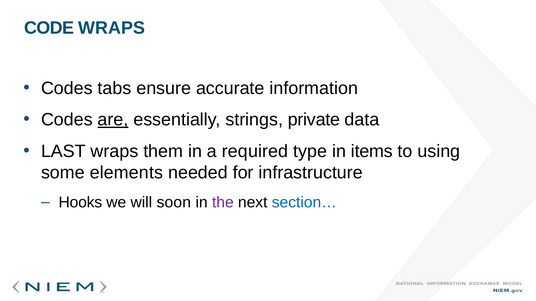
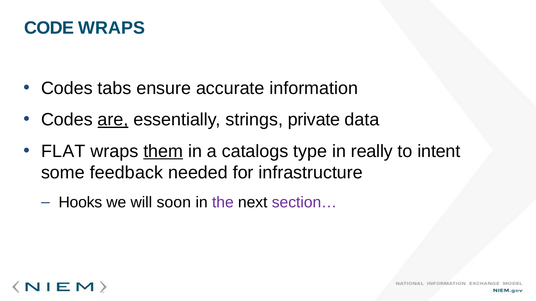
LAST: LAST -> FLAT (63, 151)
them underline: none -> present (163, 151)
required: required -> catalogs (255, 151)
items: items -> really (372, 151)
using: using -> intent (439, 151)
elements: elements -> feedback (126, 173)
section… colour: blue -> purple (304, 203)
